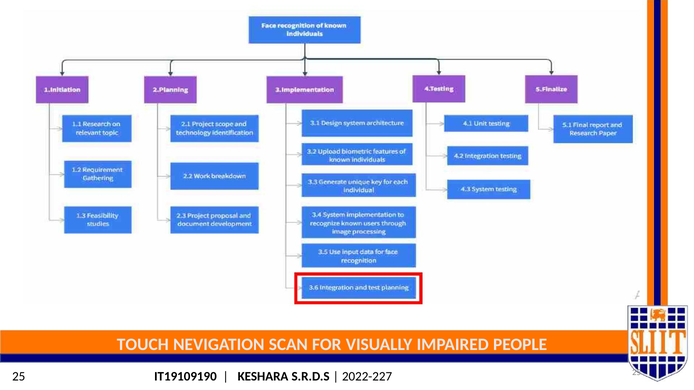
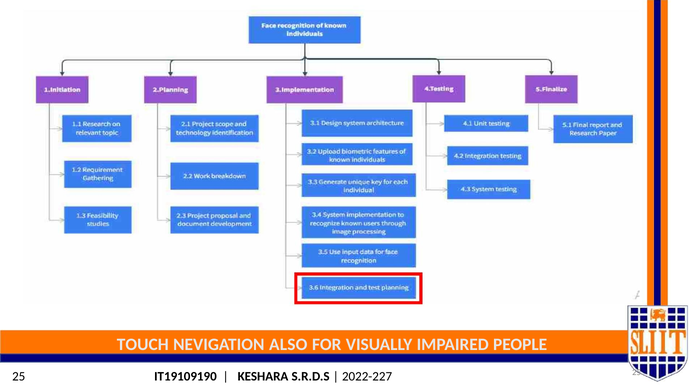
SCAN: SCAN -> ALSO (288, 345)
